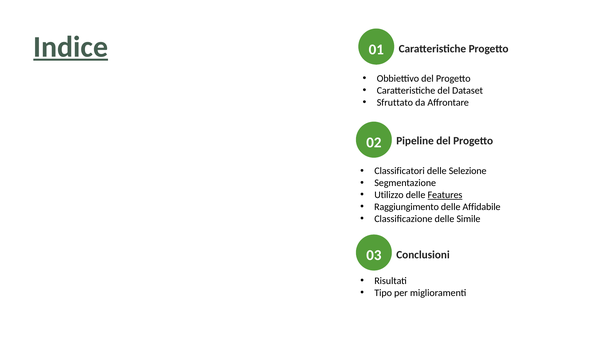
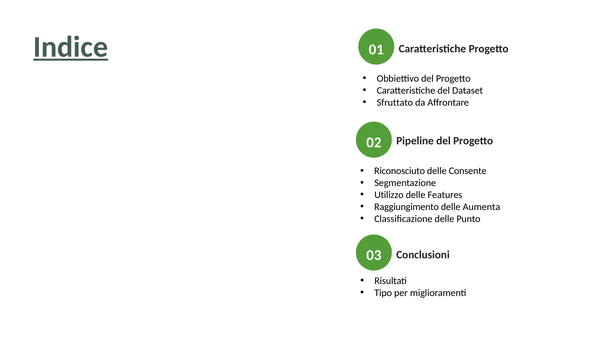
Classificatori: Classificatori -> Riconosciuto (400, 171)
Selezione: Selezione -> Consente (468, 171)
Features underline: present -> none (445, 195)
Affidabile: Affidabile -> Aumenta (481, 207)
Simile: Simile -> Punto (468, 218)
